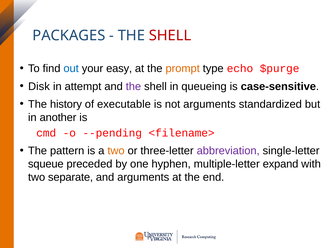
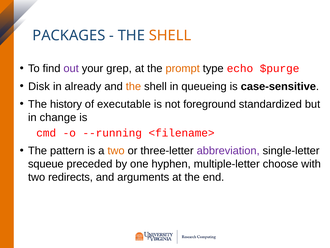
SHELL colour: red -> orange (170, 35)
out colour: blue -> purple (71, 68)
easy: easy -> grep (119, 68)
attempt: attempt -> already (83, 86)
the colour: purple -> orange (133, 86)
not arguments: arguments -> foreground (210, 104)
another: another -> change (58, 117)
--pending: --pending -> --running (112, 133)
expand: expand -> choose (281, 164)
separate: separate -> redirects (71, 177)
